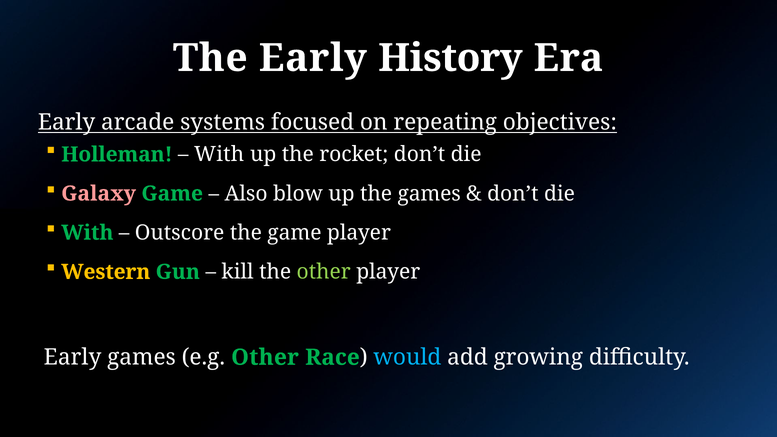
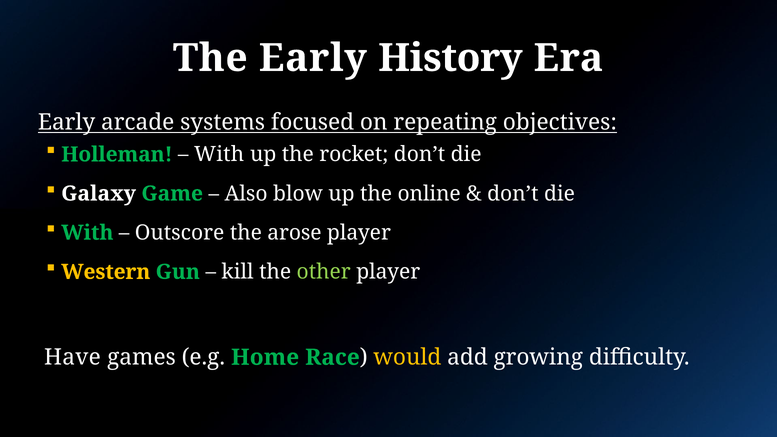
Galaxy colour: pink -> white (99, 194)
the games: games -> online (429, 194)
the game: game -> arose (294, 233)
Early: Early -> Have (72, 357)
e.g Other: Other -> Home (265, 357)
would colour: light blue -> yellow (407, 357)
